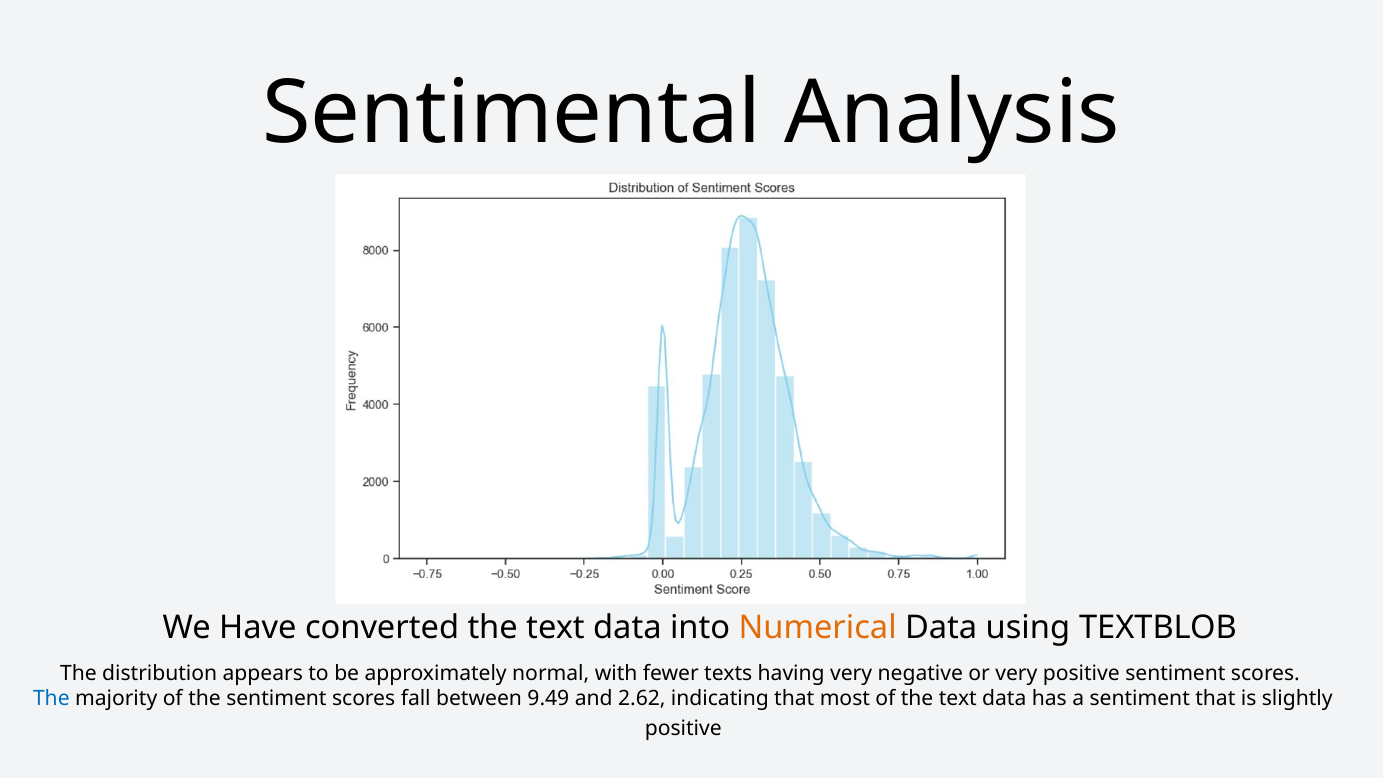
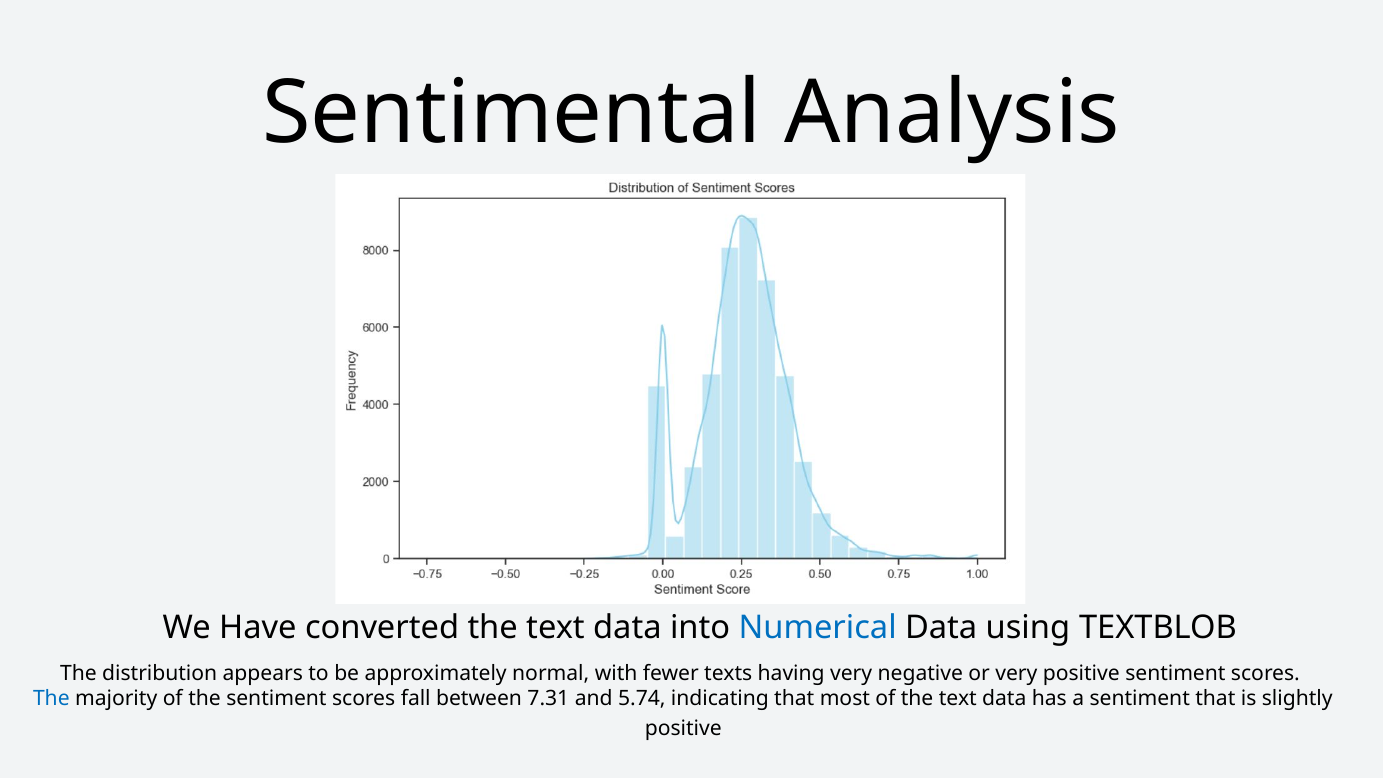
Numerical colour: orange -> blue (818, 627)
9.49: 9.49 -> 7.31 (548, 699)
2.62: 2.62 -> 5.74 (642, 699)
